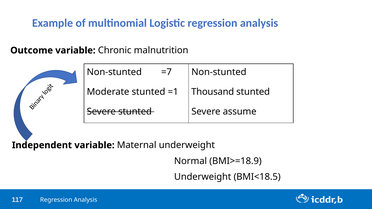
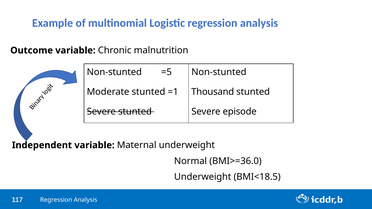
=7: =7 -> =5 (166, 72)
assume: assume -> episode (240, 112)
BMI>=18.9: BMI>=18.9 -> BMI>=36.0 (236, 161)
